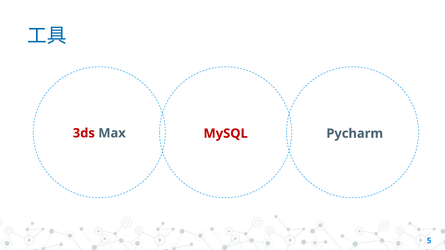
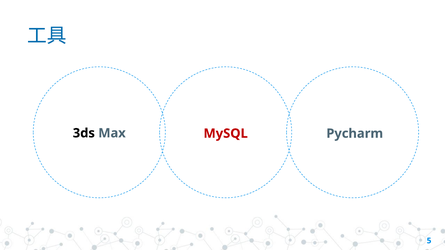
3ds colour: red -> black (84, 133)
